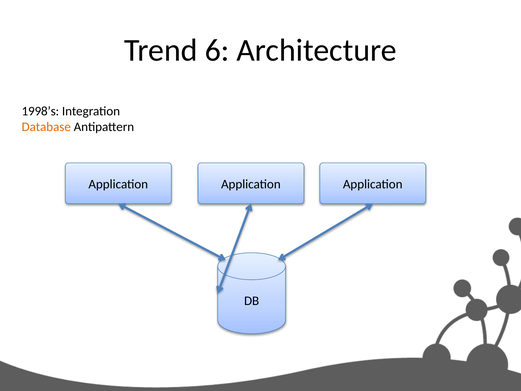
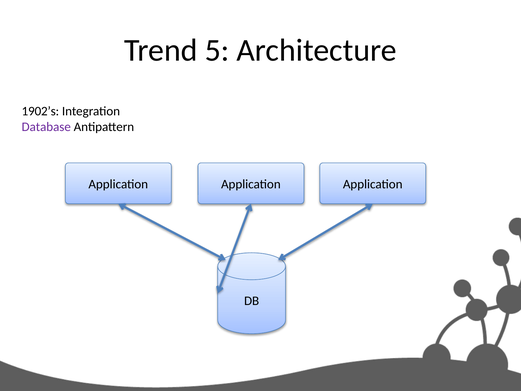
6: 6 -> 5 (217, 50)
1998’s: 1998’s -> 1902’s (40, 111)
Database colour: orange -> purple (46, 127)
